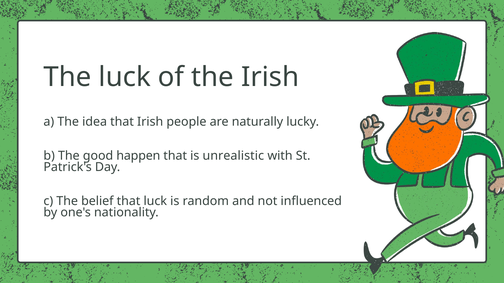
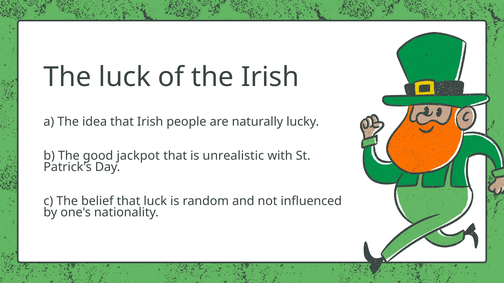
happen: happen -> jackpot (138, 156)
